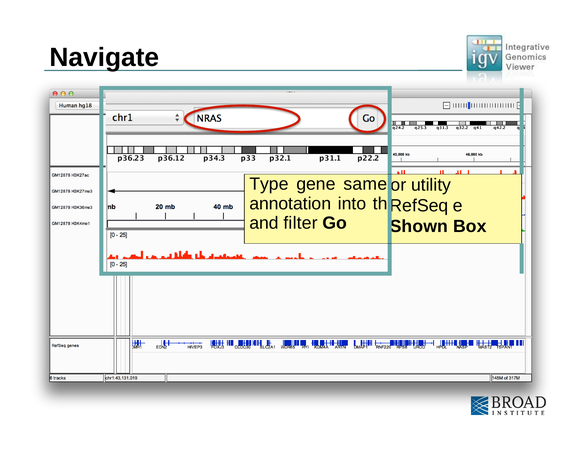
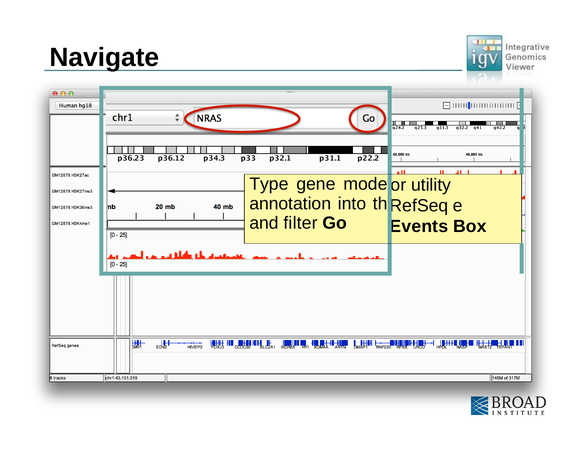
same: same -> mode (365, 184)
Shown: Shown -> Events (419, 226)
